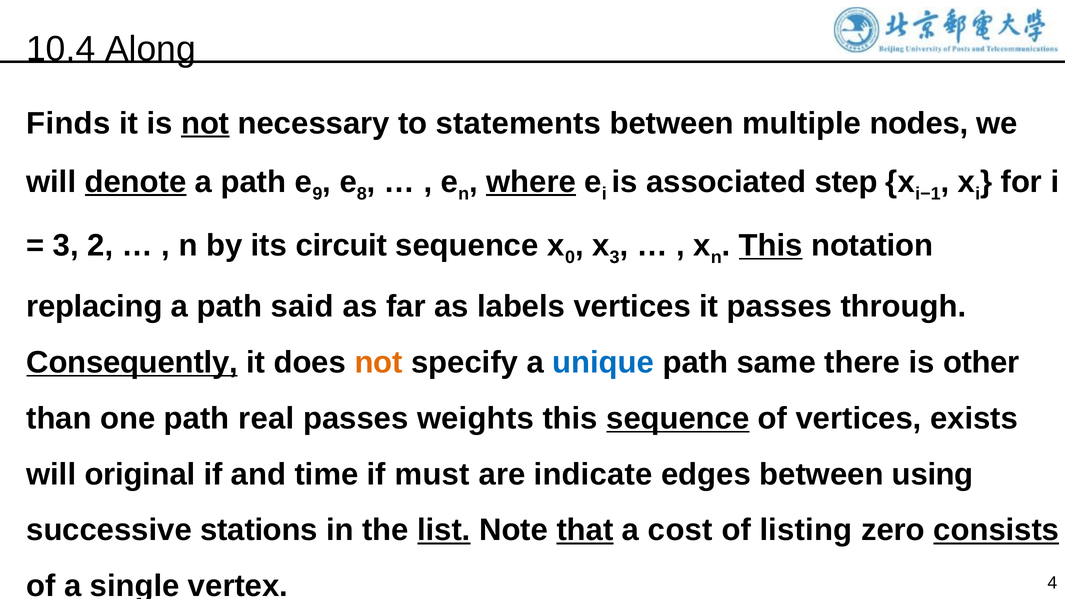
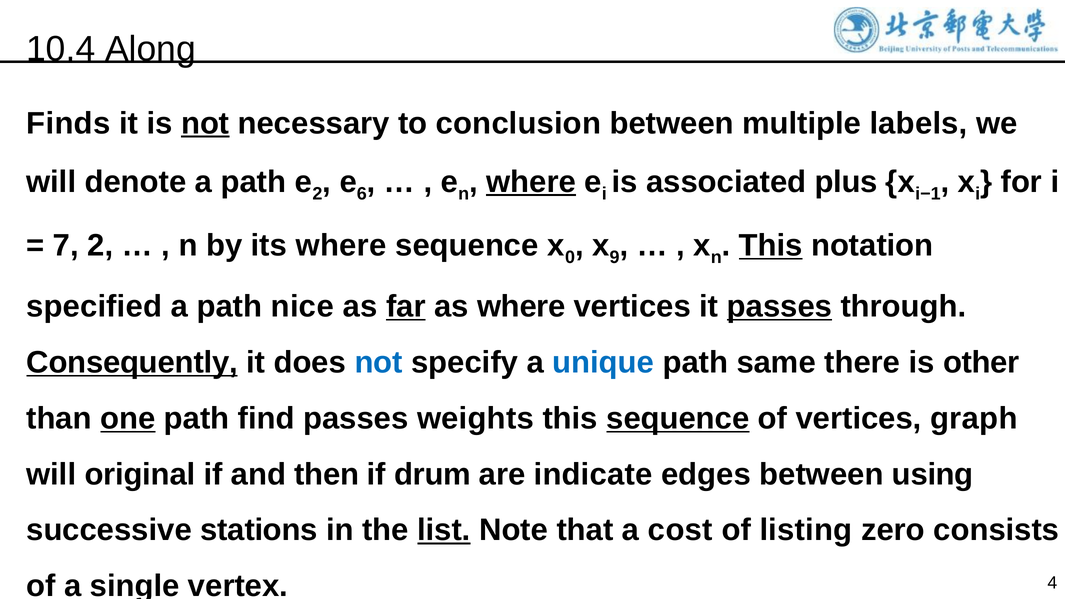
statements: statements -> conclusion (518, 123)
nodes: nodes -> labels (919, 123)
denote underline: present -> none (136, 182)
9: 9 -> 2 (317, 194)
8: 8 -> 6 (362, 194)
step: step -> plus (846, 182)
3: 3 -> 7 (66, 245)
its circuit: circuit -> where (341, 245)
3: 3 -> 9 (615, 257)
replacing: replacing -> specified (94, 306)
said: said -> nice (302, 306)
far underline: none -> present (406, 306)
as labels: labels -> where (521, 306)
passes underline: none -> present (779, 306)
not colour: orange -> blue (379, 362)
one underline: none -> present (128, 418)
real: real -> find (266, 418)
exists: exists -> graph (974, 418)
time: time -> then (327, 474)
must: must -> drum (432, 474)
that underline: present -> none (585, 530)
consists underline: present -> none (996, 530)
